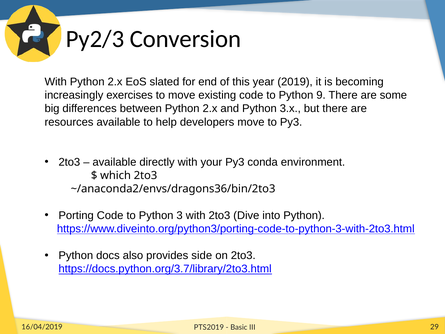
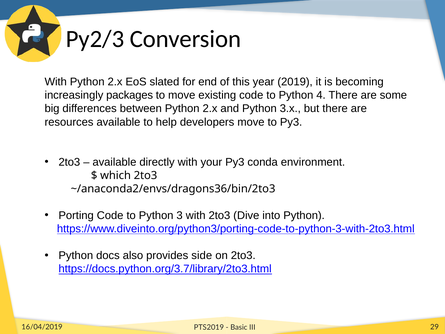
exercises: exercises -> packages (130, 95)
9: 9 -> 4 (321, 95)
